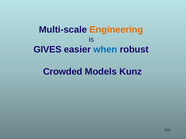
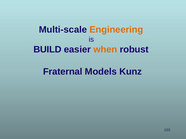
GIVES: GIVES -> BUILD (47, 50)
when colour: blue -> orange (105, 50)
Crowded: Crowded -> Fraternal (63, 72)
